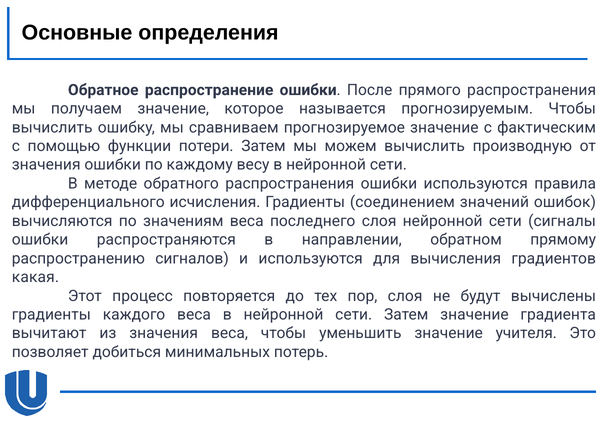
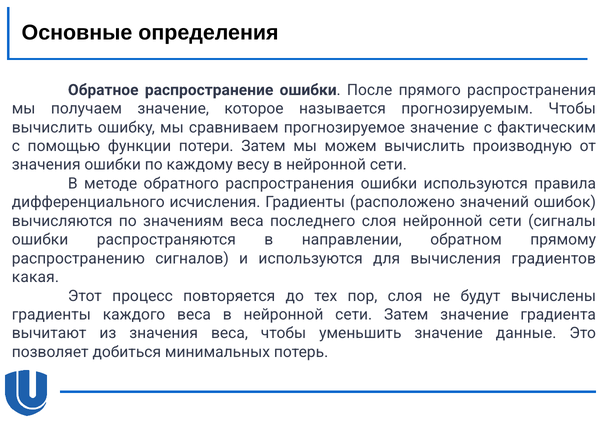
соединением: соединением -> расположено (402, 202)
учителя: учителя -> данные (526, 333)
